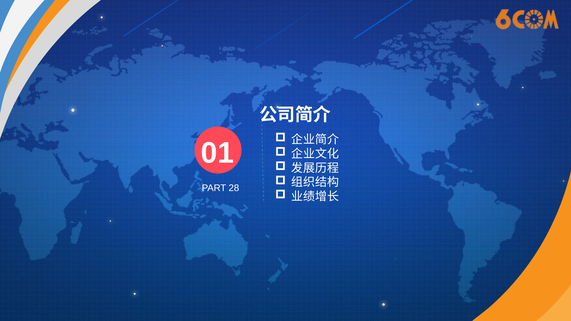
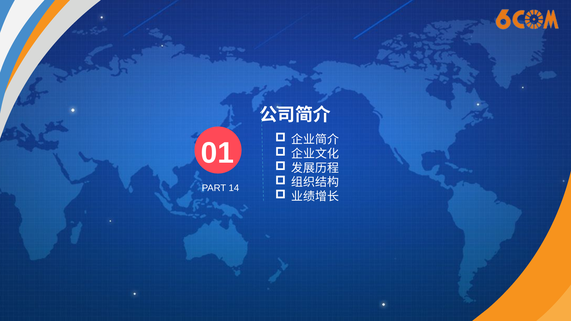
28: 28 -> 14 (234, 188)
